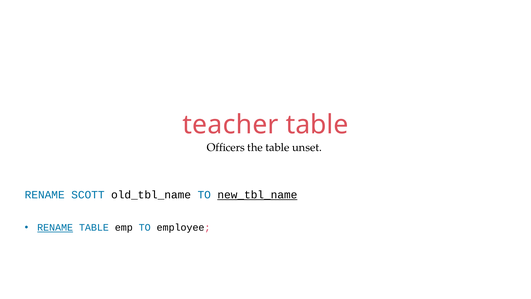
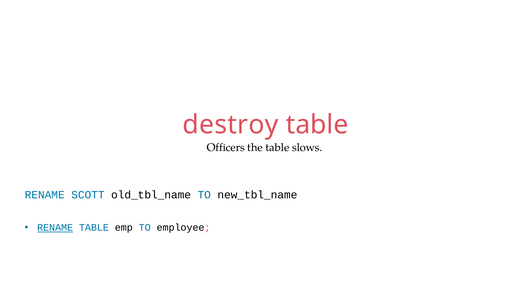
teacher: teacher -> destroy (231, 124)
unset: unset -> slows (307, 147)
new_tbl_name underline: present -> none (257, 195)
